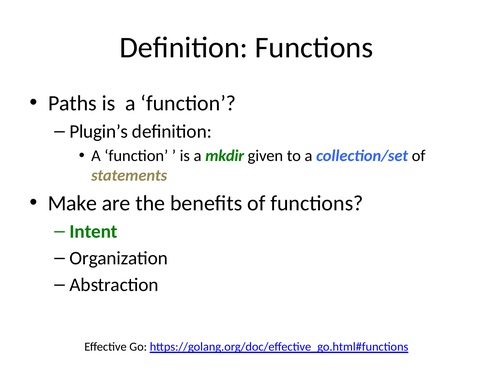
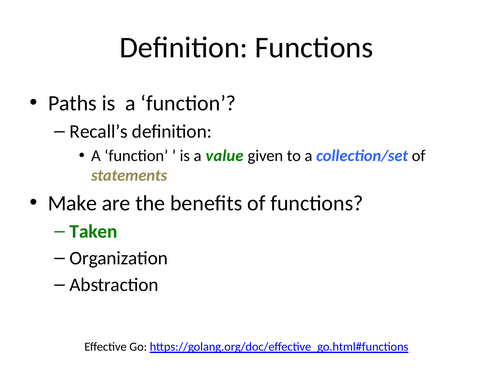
Plugin’s: Plugin’s -> Recall’s (99, 132)
mkdir: mkdir -> value (225, 156)
Intent: Intent -> Taken (94, 232)
